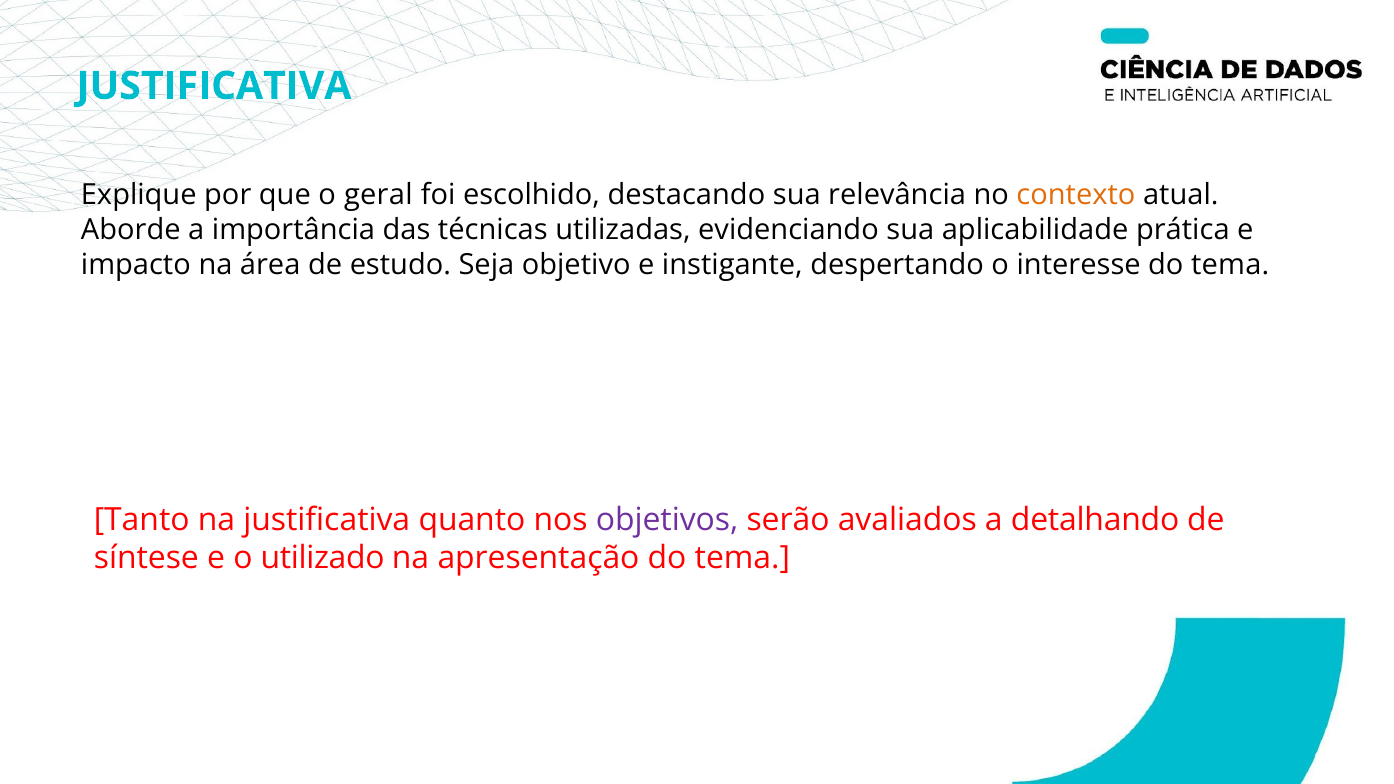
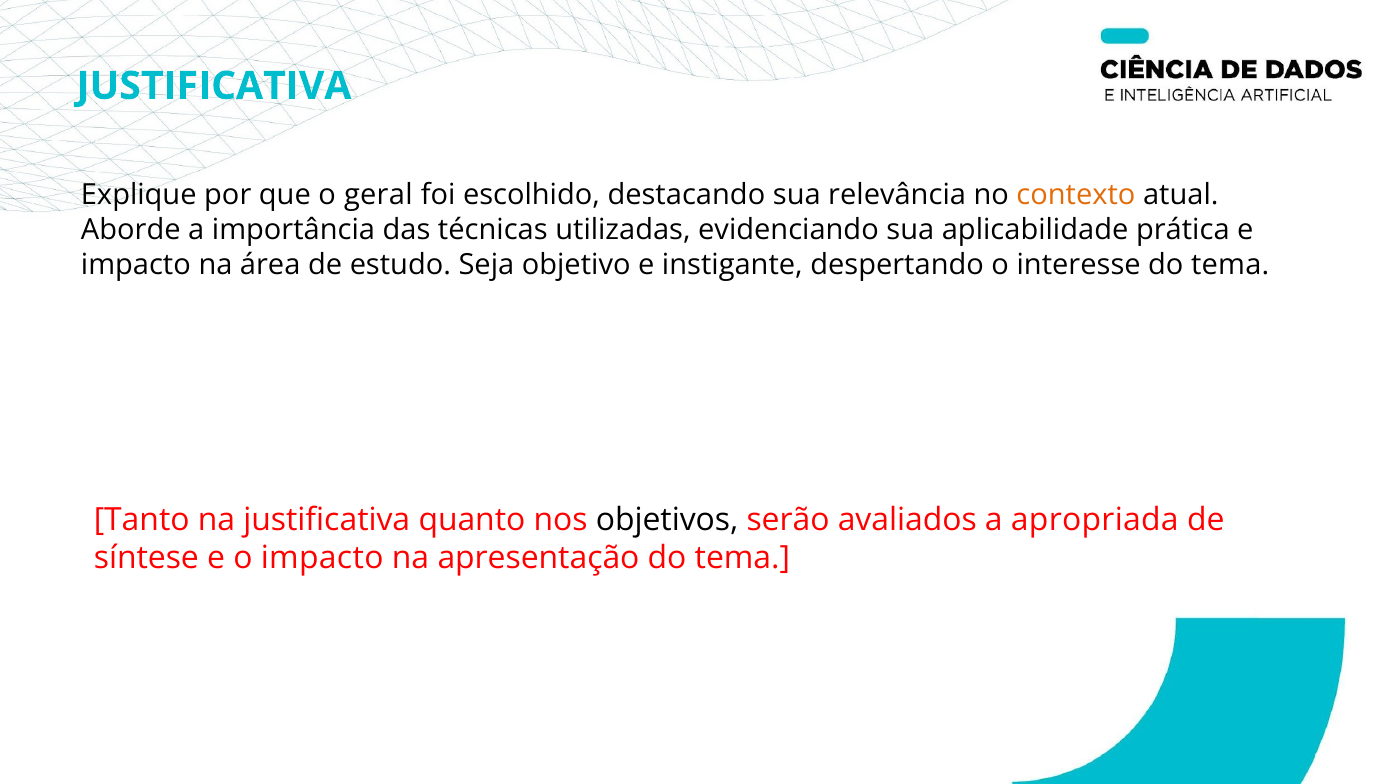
objetivos colour: purple -> black (667, 520)
detalhando: detalhando -> apropriada (1095, 520)
o utilizado: utilizado -> impacto (322, 558)
